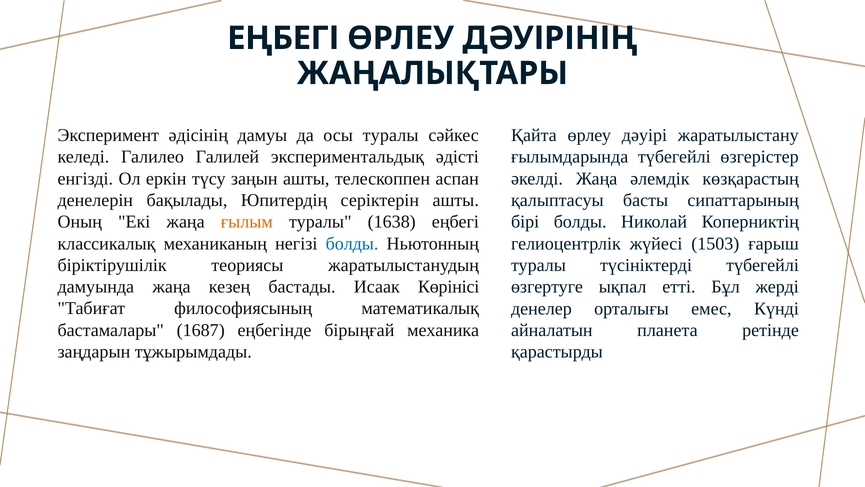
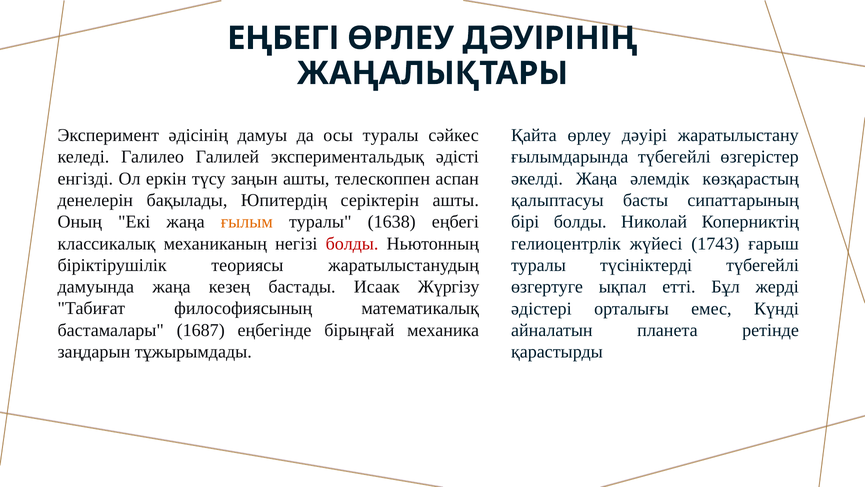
болды colour: blue -> red (352, 243)
1503: 1503 -> 1743 (715, 243)
Көрінісі: Көрінісі -> Жүргізу (449, 287)
денелер: денелер -> әдістері (541, 308)
